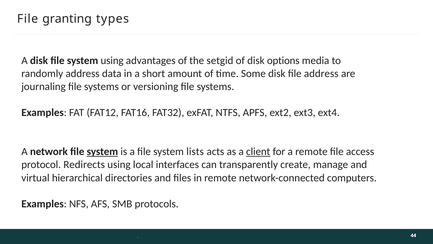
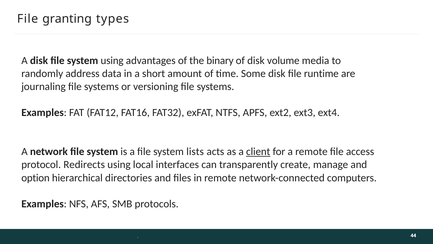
setgid: setgid -> binary (220, 61)
options: options -> volume (283, 61)
file address: address -> runtime (321, 74)
system underline: present -> none (102, 151)
virtual: virtual -> option (36, 177)
